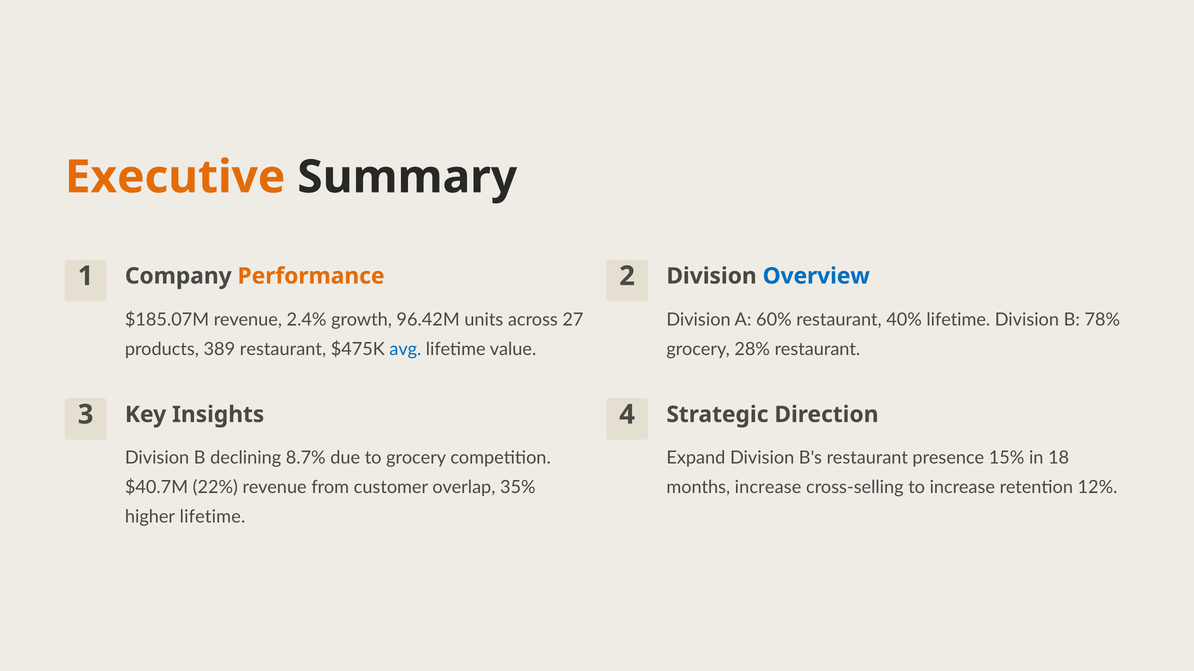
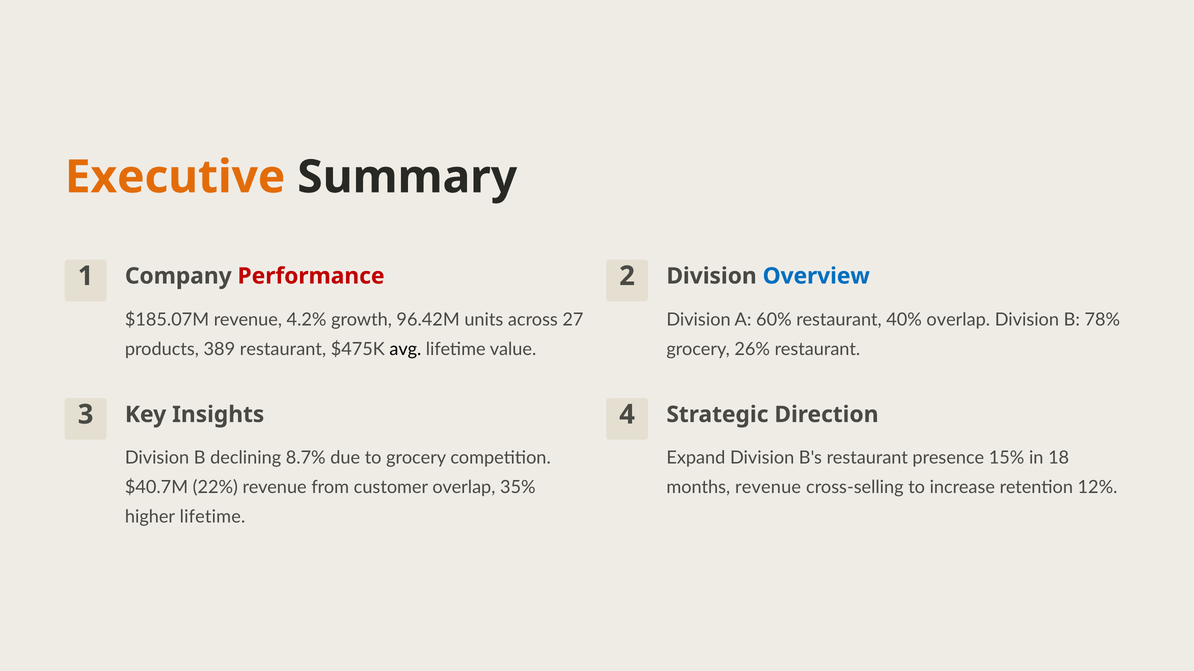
Performance colour: orange -> red (311, 276)
2.4%: 2.4% -> 4.2% (307, 320)
40% lifetime: lifetime -> overlap (958, 320)
avg colour: blue -> black (405, 349)
28%: 28% -> 26% (752, 349)
months increase: increase -> revenue (768, 488)
